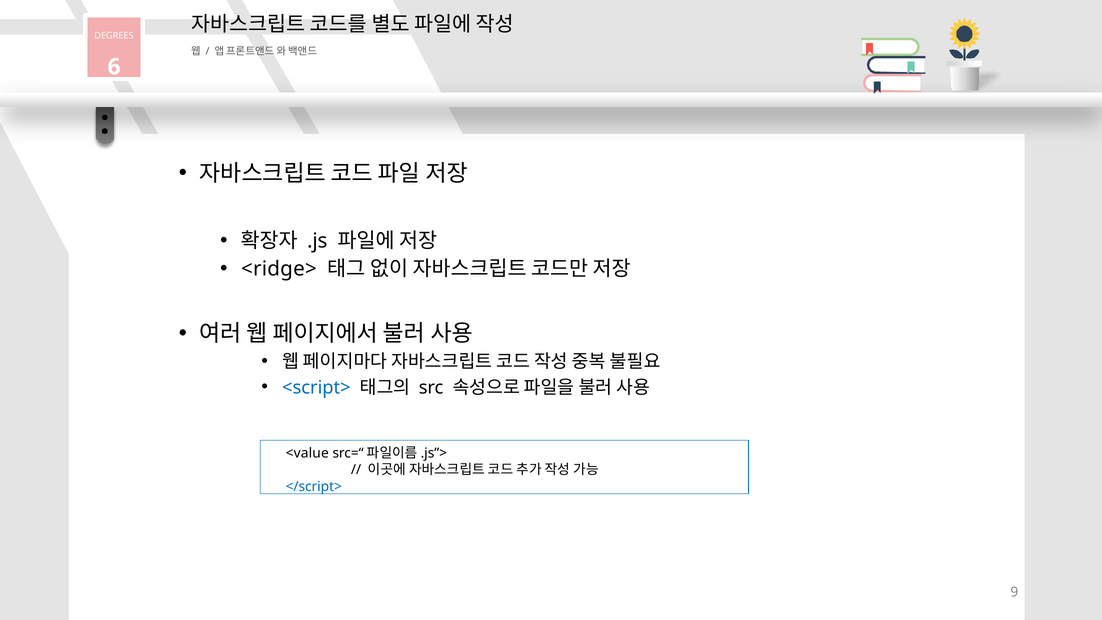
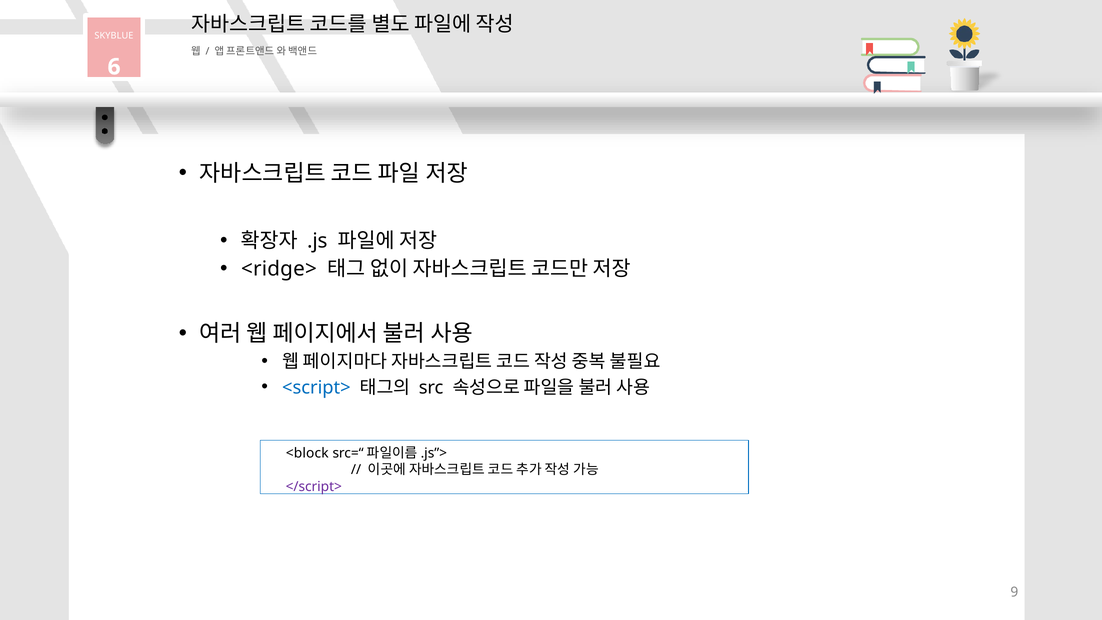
DEGREES: DEGREES -> SKYBLUE (114, 36)
<value: <value -> <block (307, 453)
</script> colour: blue -> purple (314, 486)
